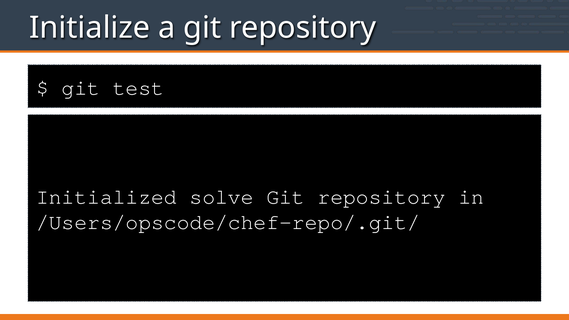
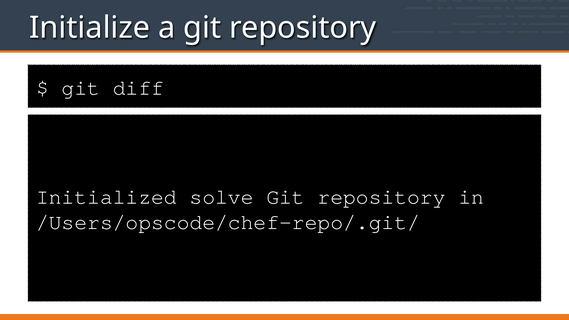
test: test -> diff (138, 88)
